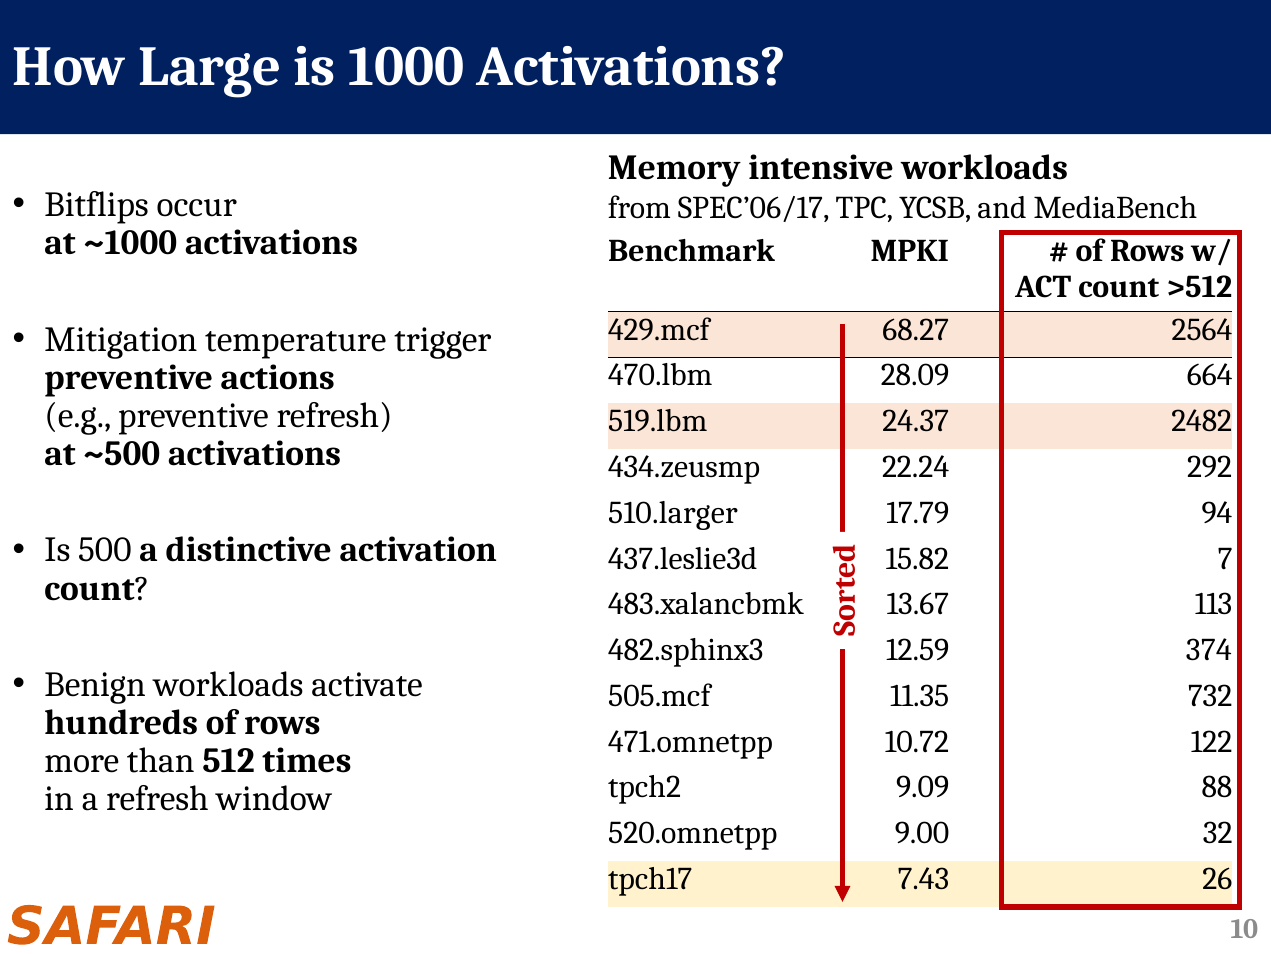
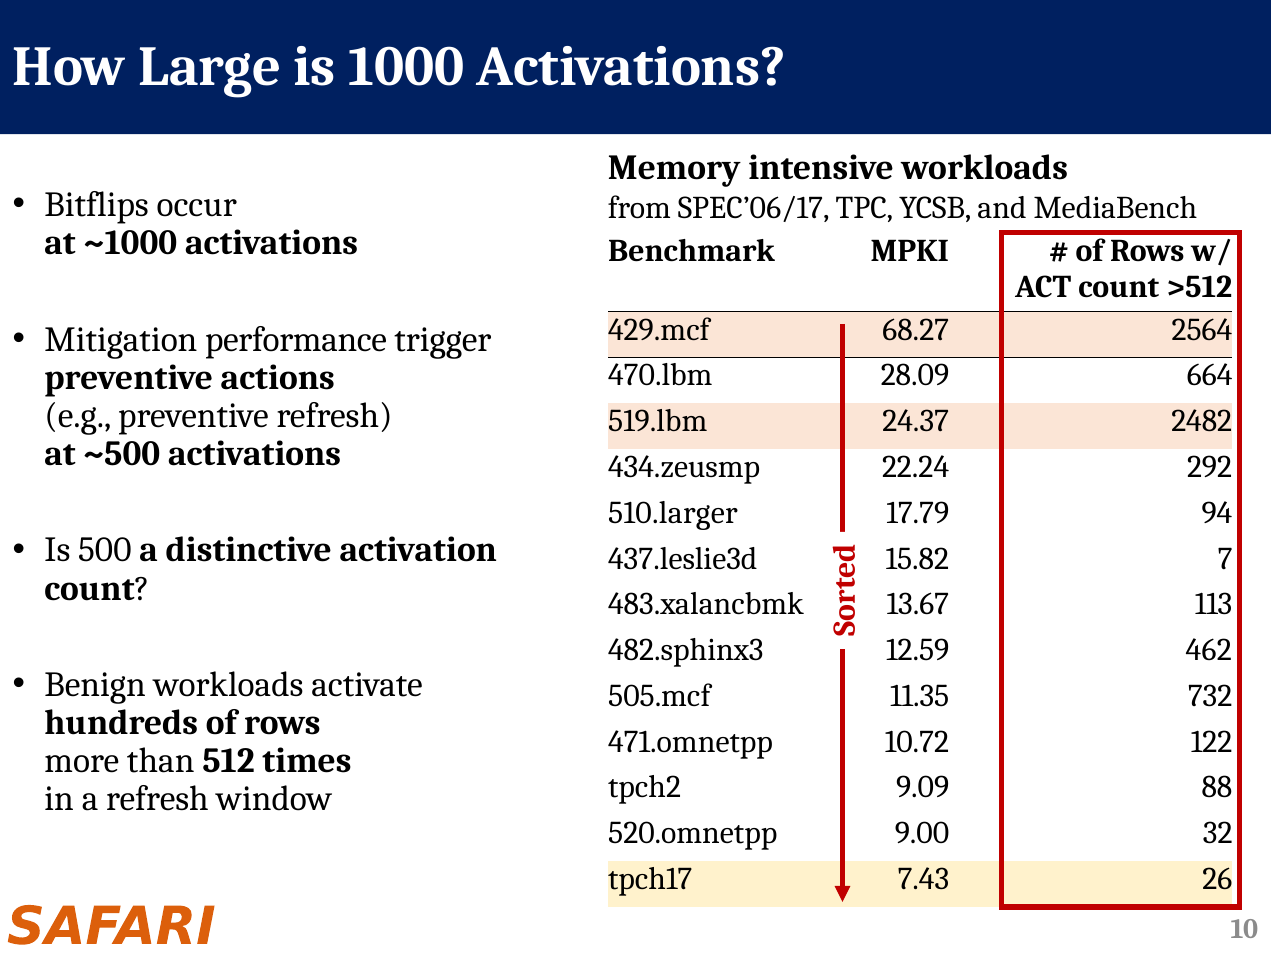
temperature: temperature -> performance (296, 339)
374: 374 -> 462 (1209, 650)
